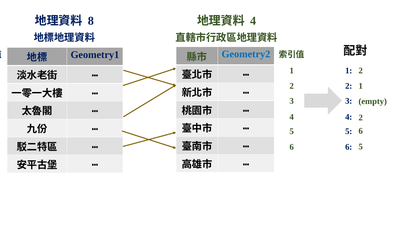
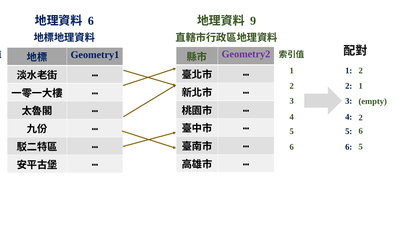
8: 8 -> 6 (91, 21)
4: 4 -> 9 (253, 21)
Geometry2 colour: blue -> purple (246, 54)
